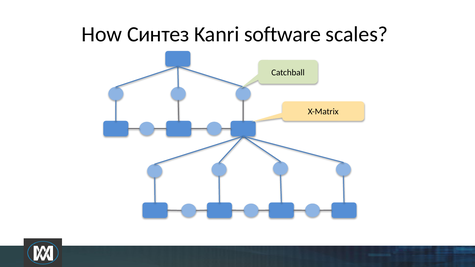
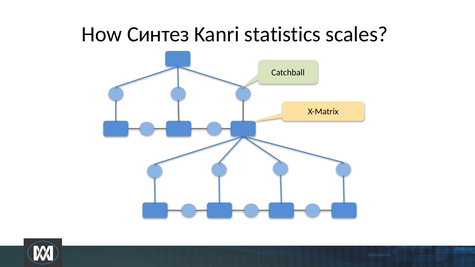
software: software -> statistics (283, 34)
